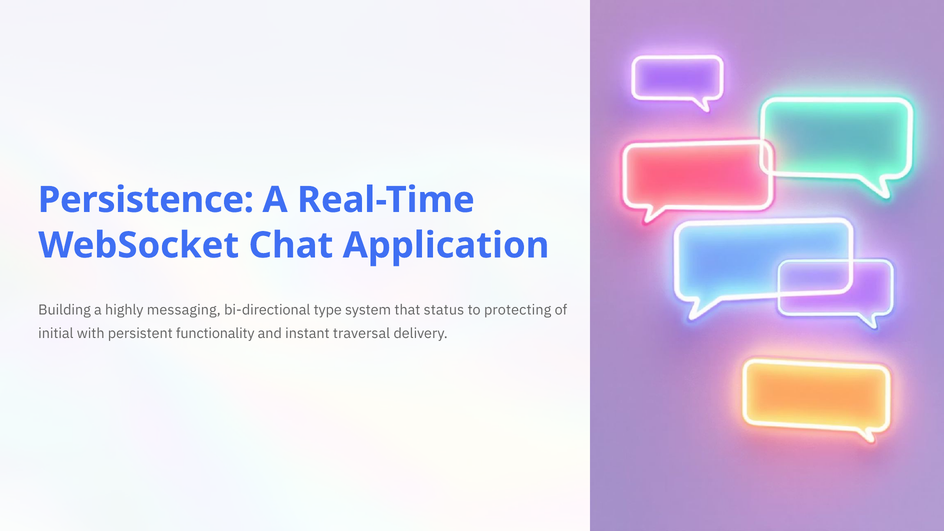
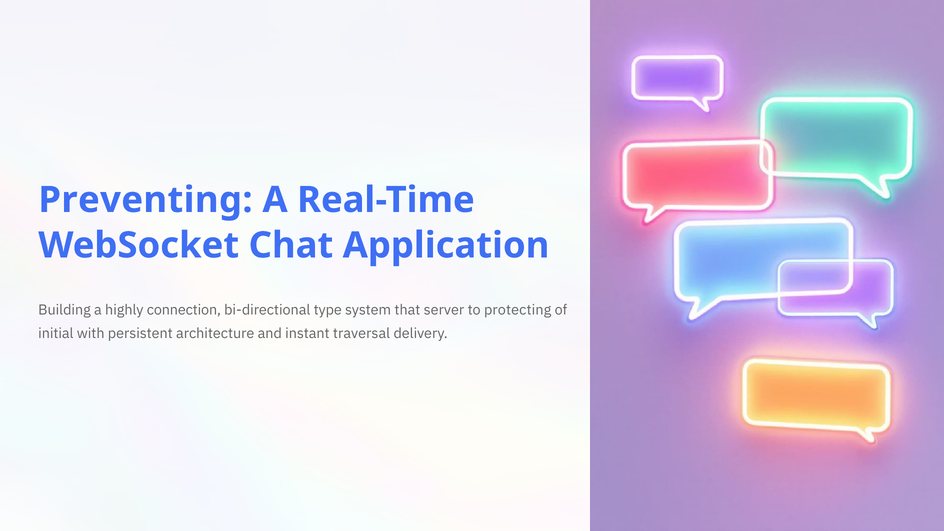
Persistence: Persistence -> Preventing (145, 200)
messaging: messaging -> connection (184, 310)
status: status -> server (444, 310)
functionality: functionality -> architecture (215, 333)
